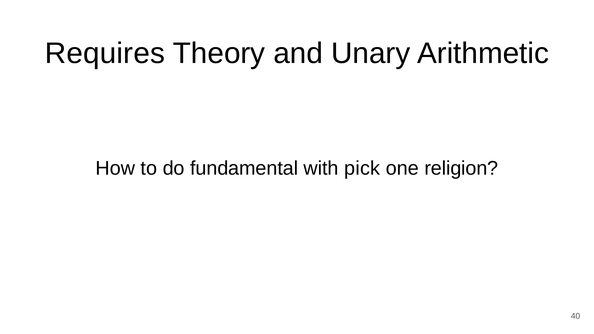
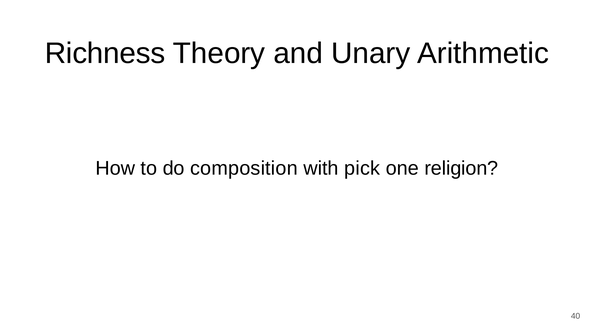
Requires: Requires -> Richness (105, 53)
fundamental: fundamental -> composition (244, 168)
